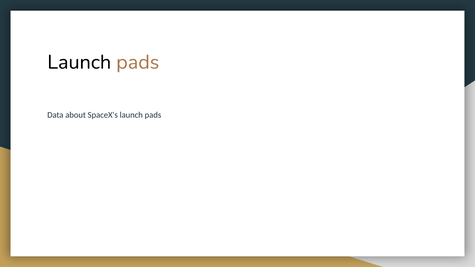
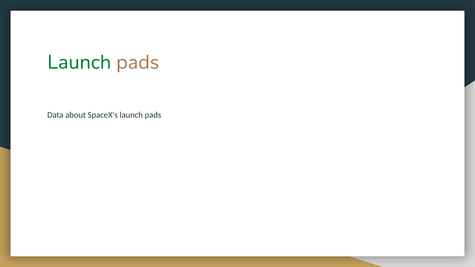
Launch colour: black -> green (79, 62)
